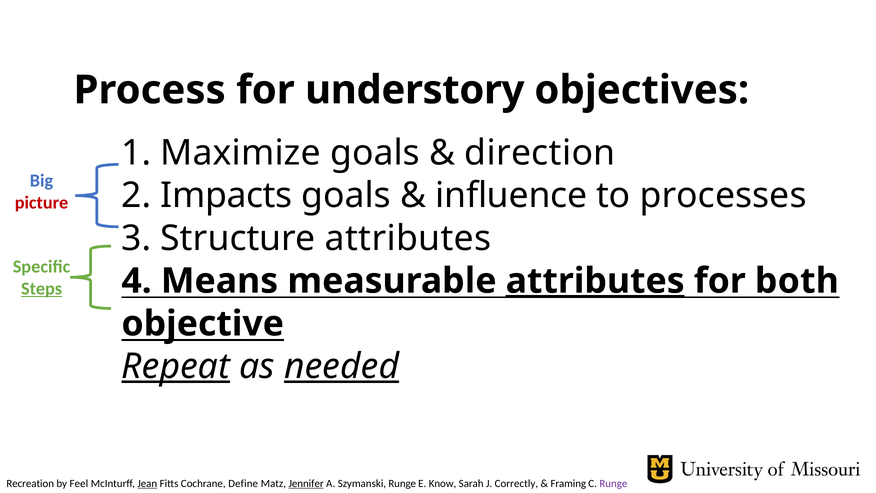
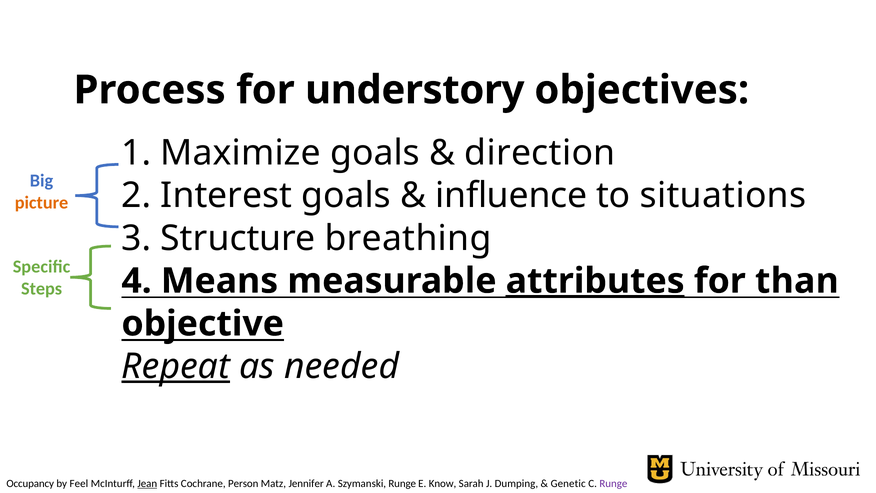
Impacts: Impacts -> Interest (226, 195)
processes: processes -> situations (723, 195)
picture colour: red -> orange (42, 203)
Structure attributes: attributes -> breathing (408, 238)
both: both -> than (797, 281)
Steps underline: present -> none (42, 289)
needed underline: present -> none (342, 366)
Recreation: Recreation -> Occupancy (30, 483)
Define: Define -> Person (243, 483)
Jennifer underline: present -> none (306, 483)
Correctly: Correctly -> Dumping (516, 483)
Framing: Framing -> Genetic (568, 483)
